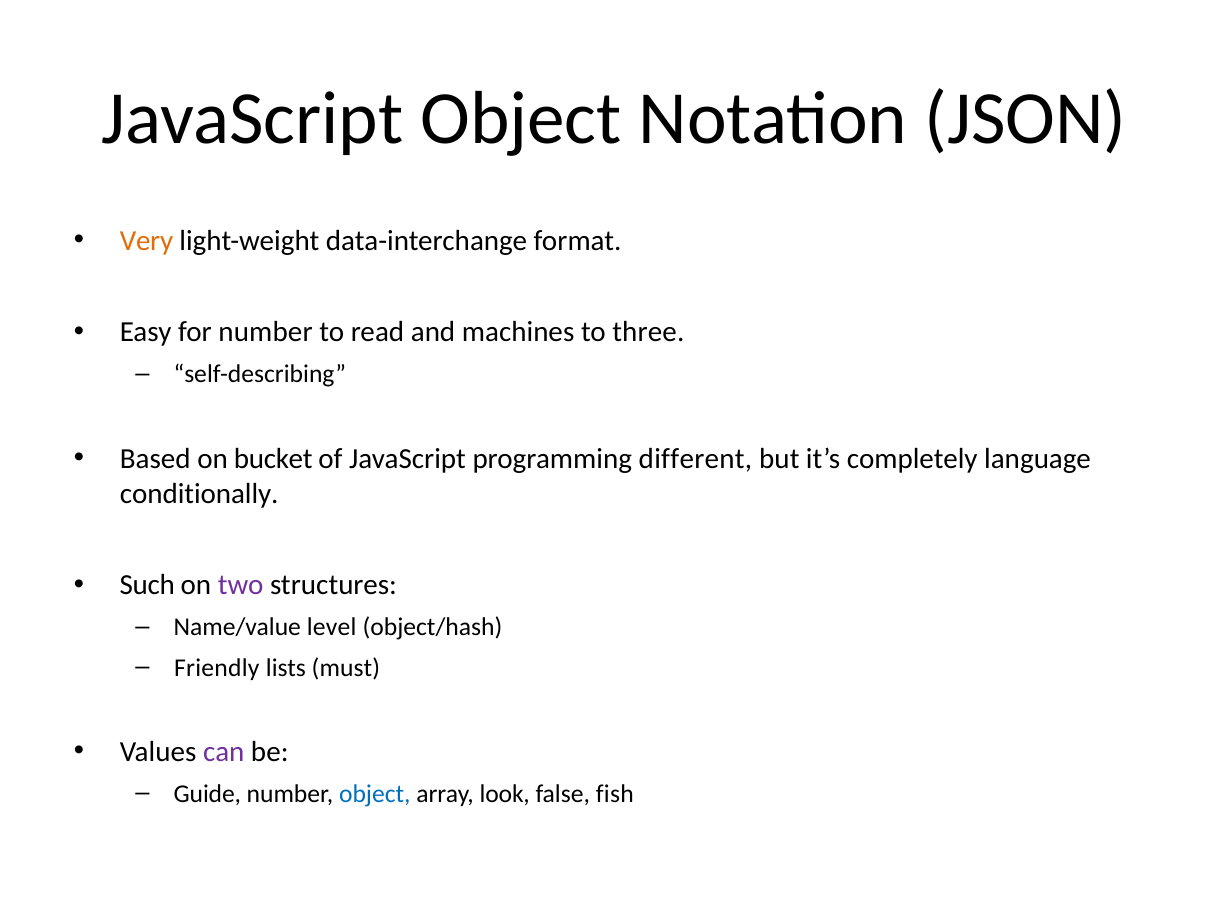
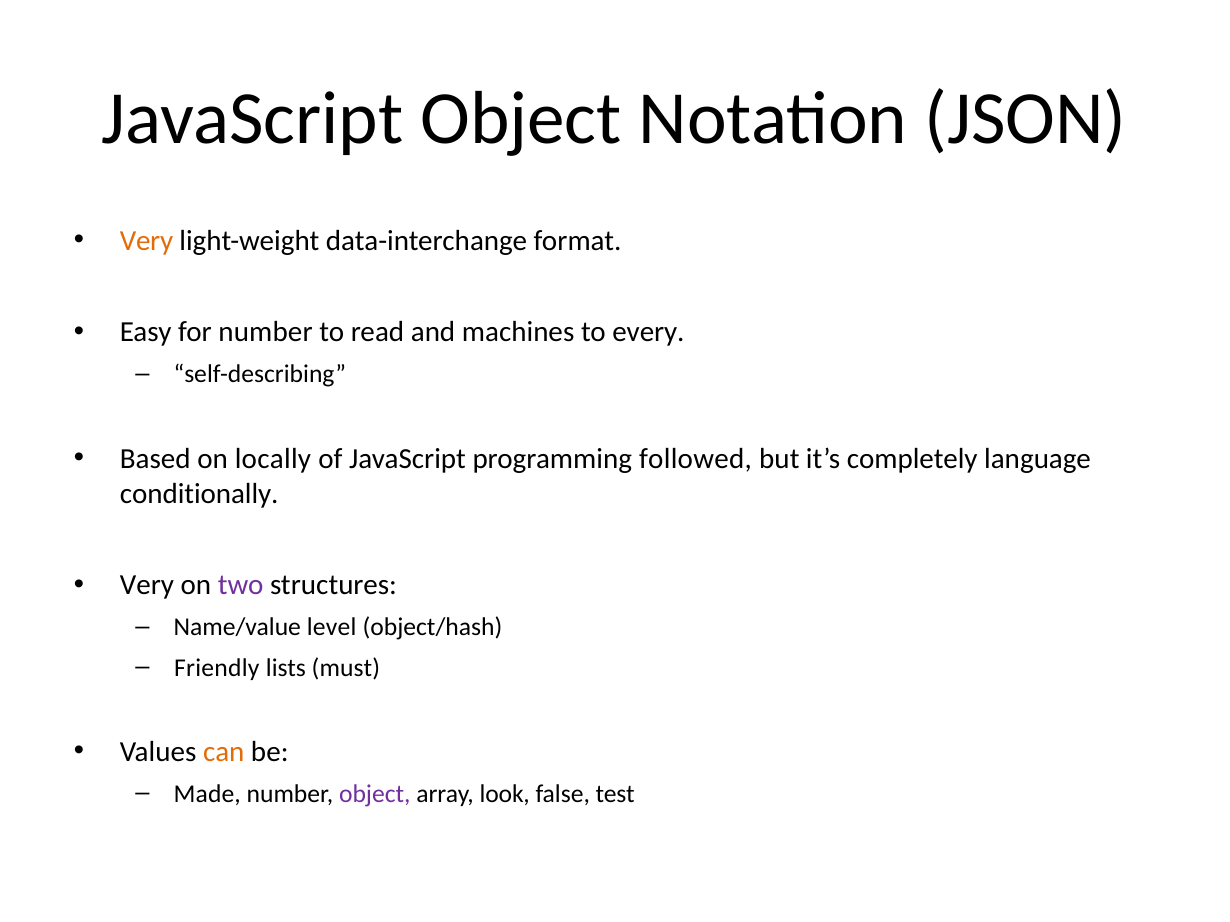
three: three -> every (648, 332)
bucket: bucket -> locally (273, 459)
different: different -> followed (695, 459)
Such: Such -> Very (147, 585)
can colour: purple -> orange (224, 752)
Guide: Guide -> Made (207, 794)
object colour: blue -> purple (375, 794)
fish: fish -> test (615, 794)
